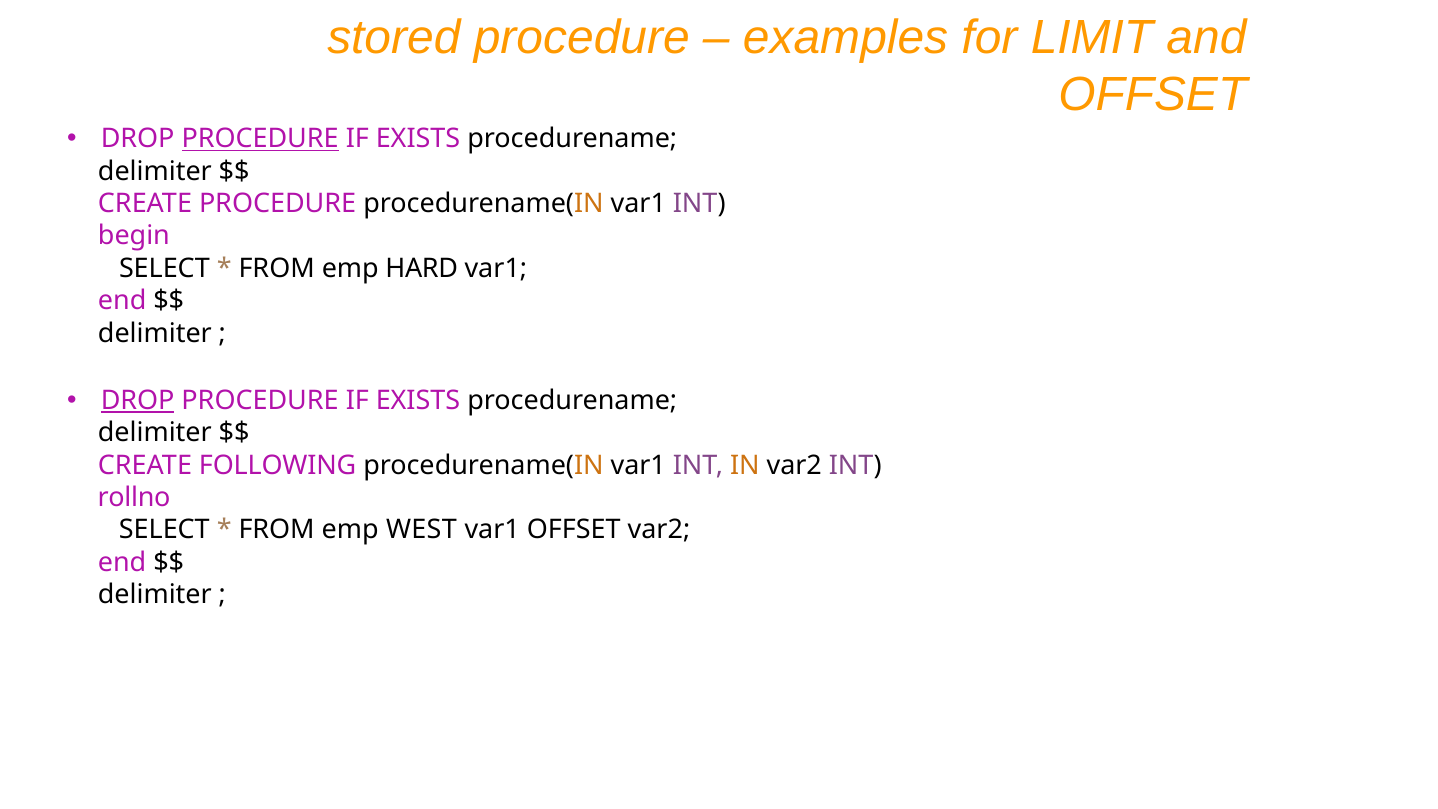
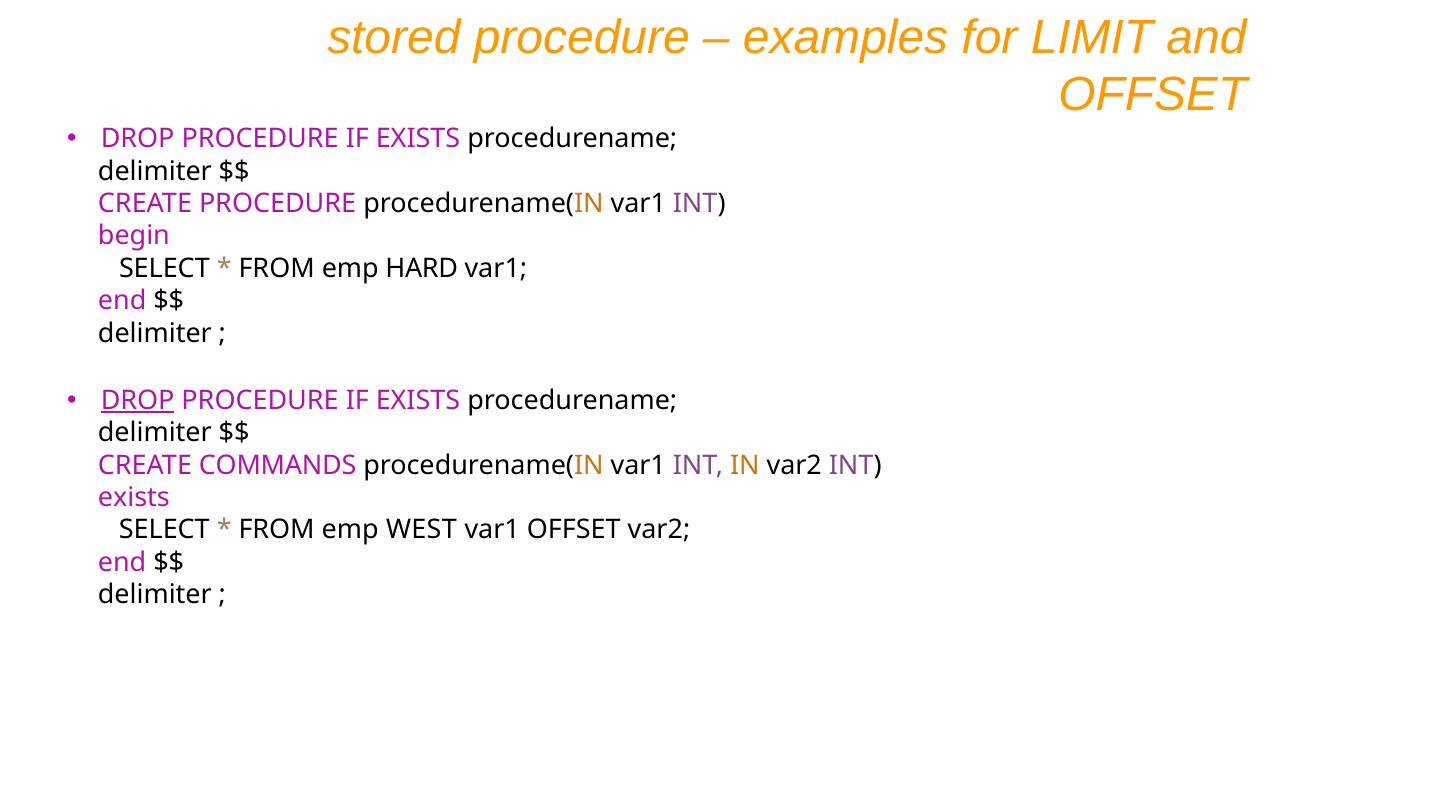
PROCEDURE underline: present -> none (260, 139)
FOLLOWING: FOLLOWING -> COMMANDS (278, 465)
rollno: rollno -> exists (134, 498)
